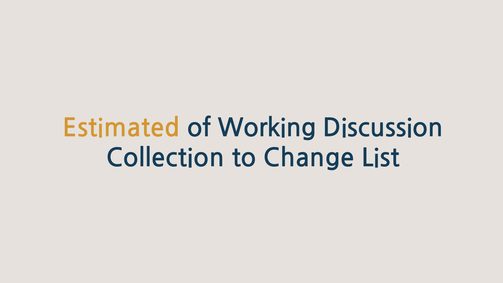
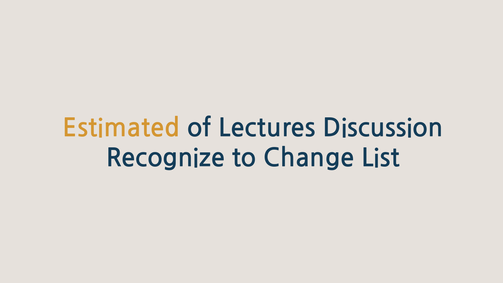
Working: Working -> Lectures (267, 128)
Collection: Collection -> Recognize (165, 158)
